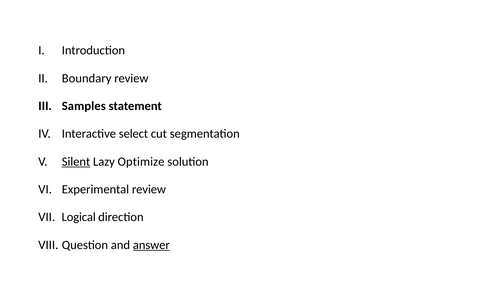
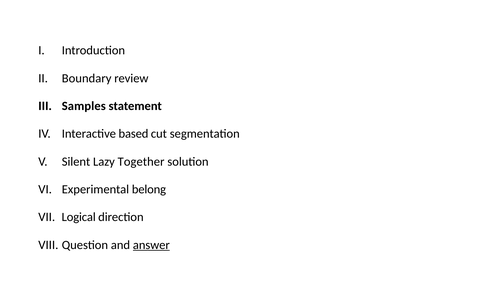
select: select -> based (133, 134)
Silent underline: present -> none (76, 162)
Optimize: Optimize -> Together (141, 162)
Experimental review: review -> belong (149, 190)
